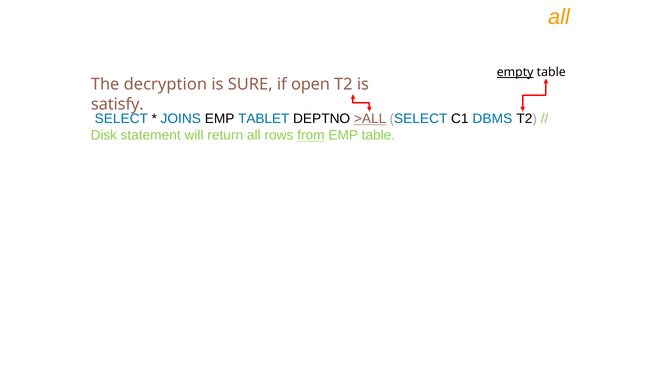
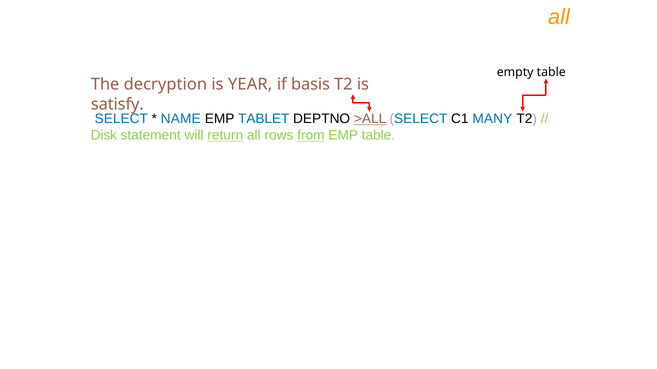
empty underline: present -> none (515, 72)
SURE: SURE -> YEAR (250, 85)
open: open -> basis (310, 85)
JOINS: JOINS -> NAME (181, 119)
DBMS: DBMS -> MANY (492, 119)
return underline: none -> present (225, 136)
